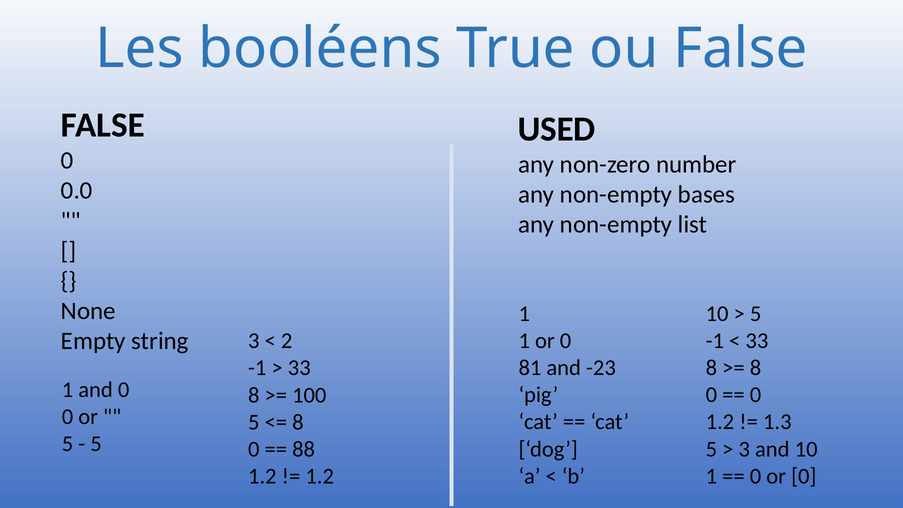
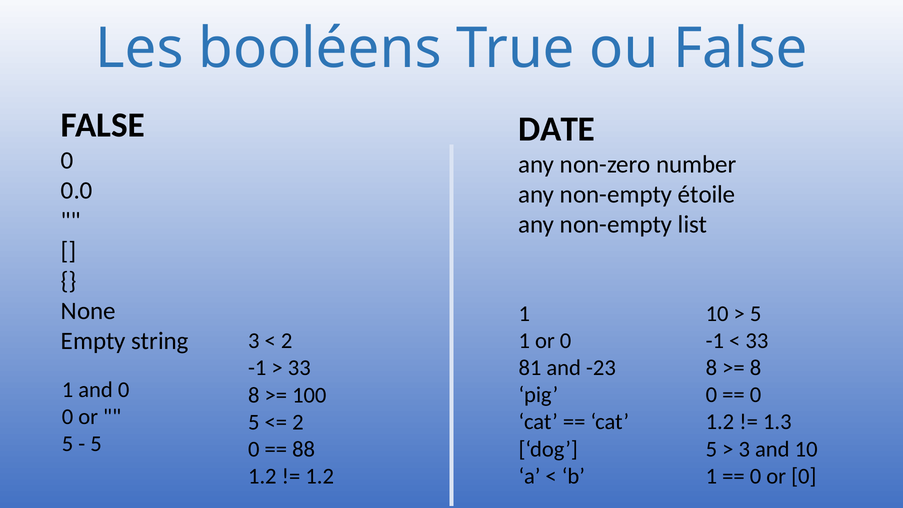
USED: USED -> DATE (557, 129)
bases: bases -> étoile (707, 195)
8: 8 -> 2 (298, 422)
